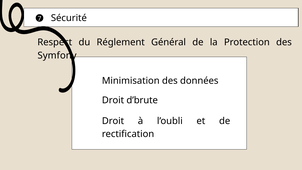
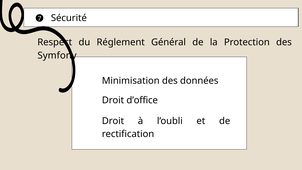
d’brute: d’brute -> d’office (142, 100)
